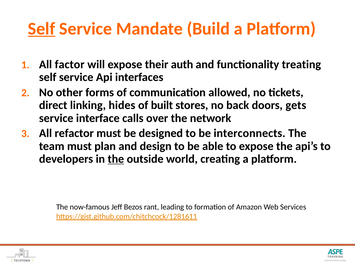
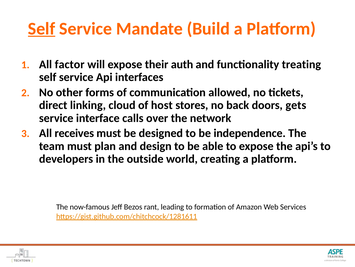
hides: hides -> cloud (122, 105)
built: built -> host (162, 105)
refactor: refactor -> receives (74, 133)
interconnects: interconnects -> independence (250, 133)
the underline: present -> none (116, 158)
